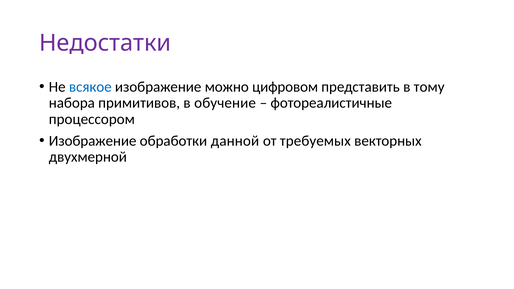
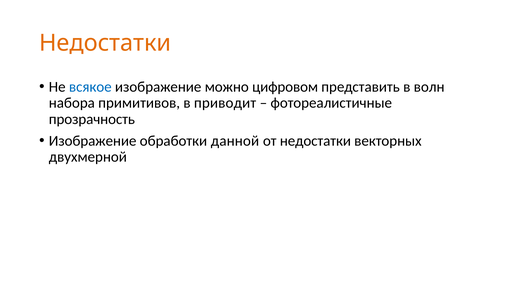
Недостатки colour: purple -> orange (105, 43)
тому: тому -> волн (429, 87)
обучение: обучение -> приводит (225, 103)
процессором: процессором -> прозрачность (92, 119)
от требуемых: требуемых -> недостатки (315, 141)
